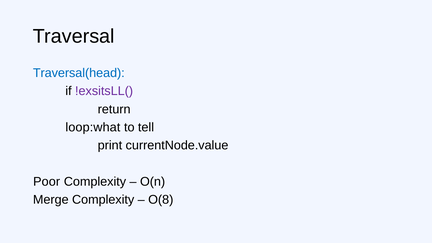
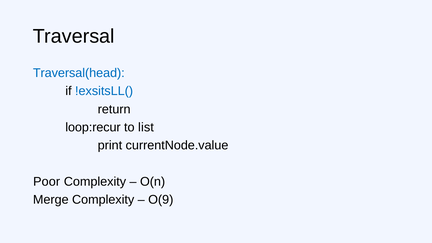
!exsitsLL( colour: purple -> blue (104, 91)
loop:what: loop:what -> loop:recur (93, 127)
tell: tell -> list (146, 127)
O(8: O(8 -> O(9 (161, 200)
